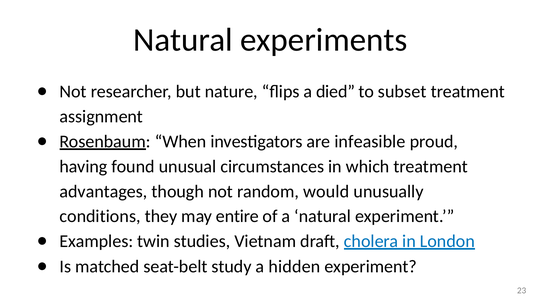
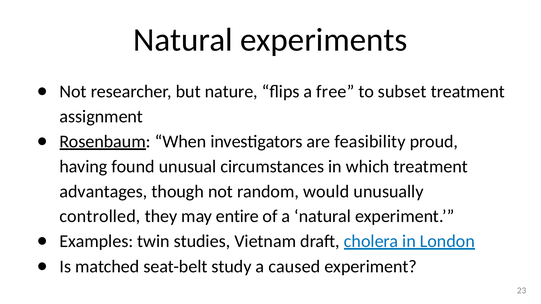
died: died -> free (335, 92)
infeasible: infeasible -> feasibility (370, 142)
conditions: conditions -> controlled (100, 217)
hidden: hidden -> caused (294, 267)
